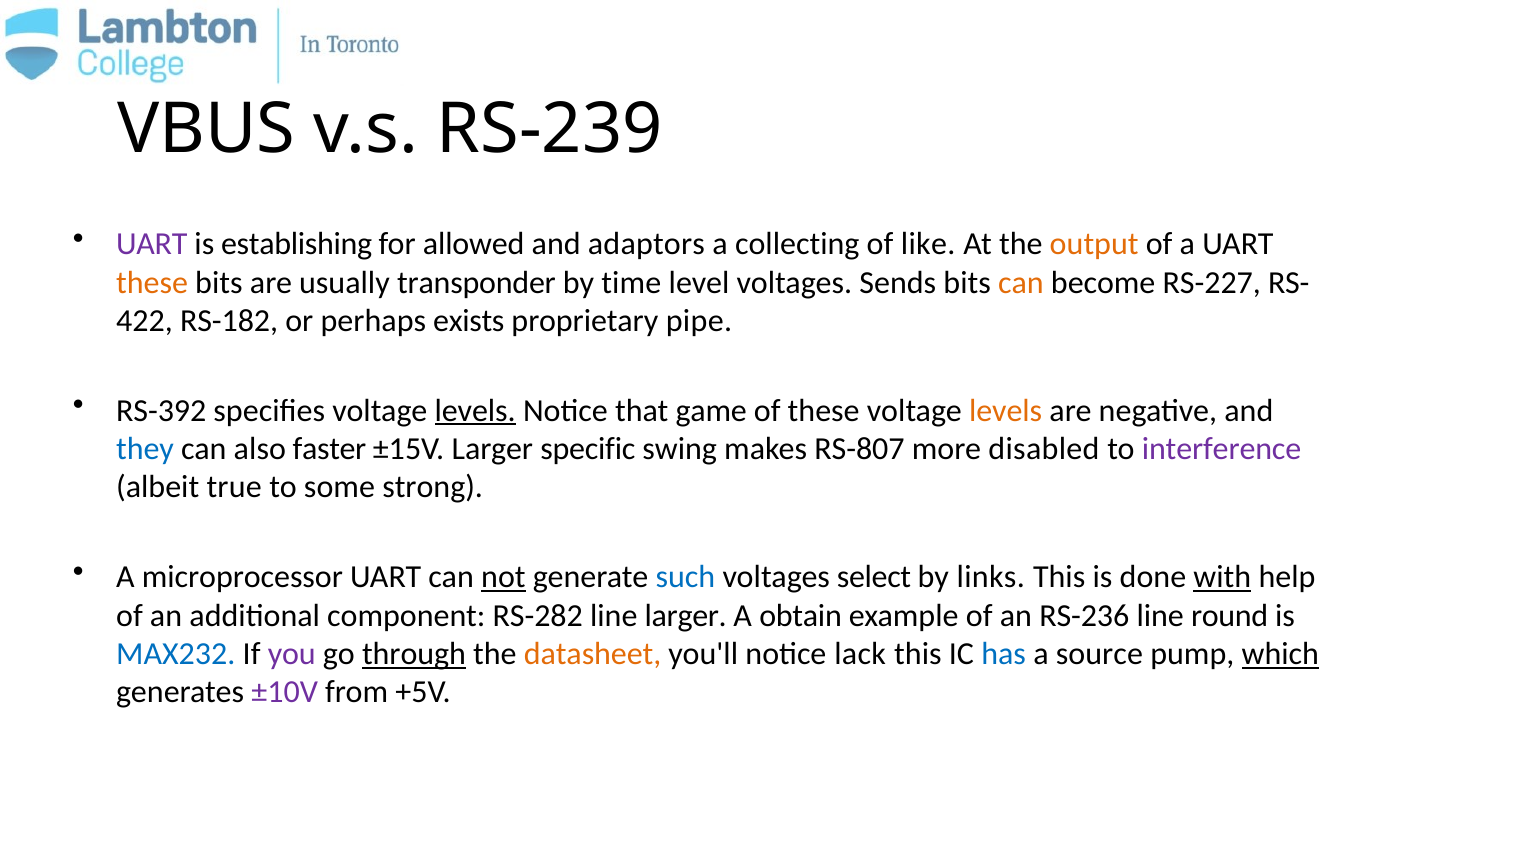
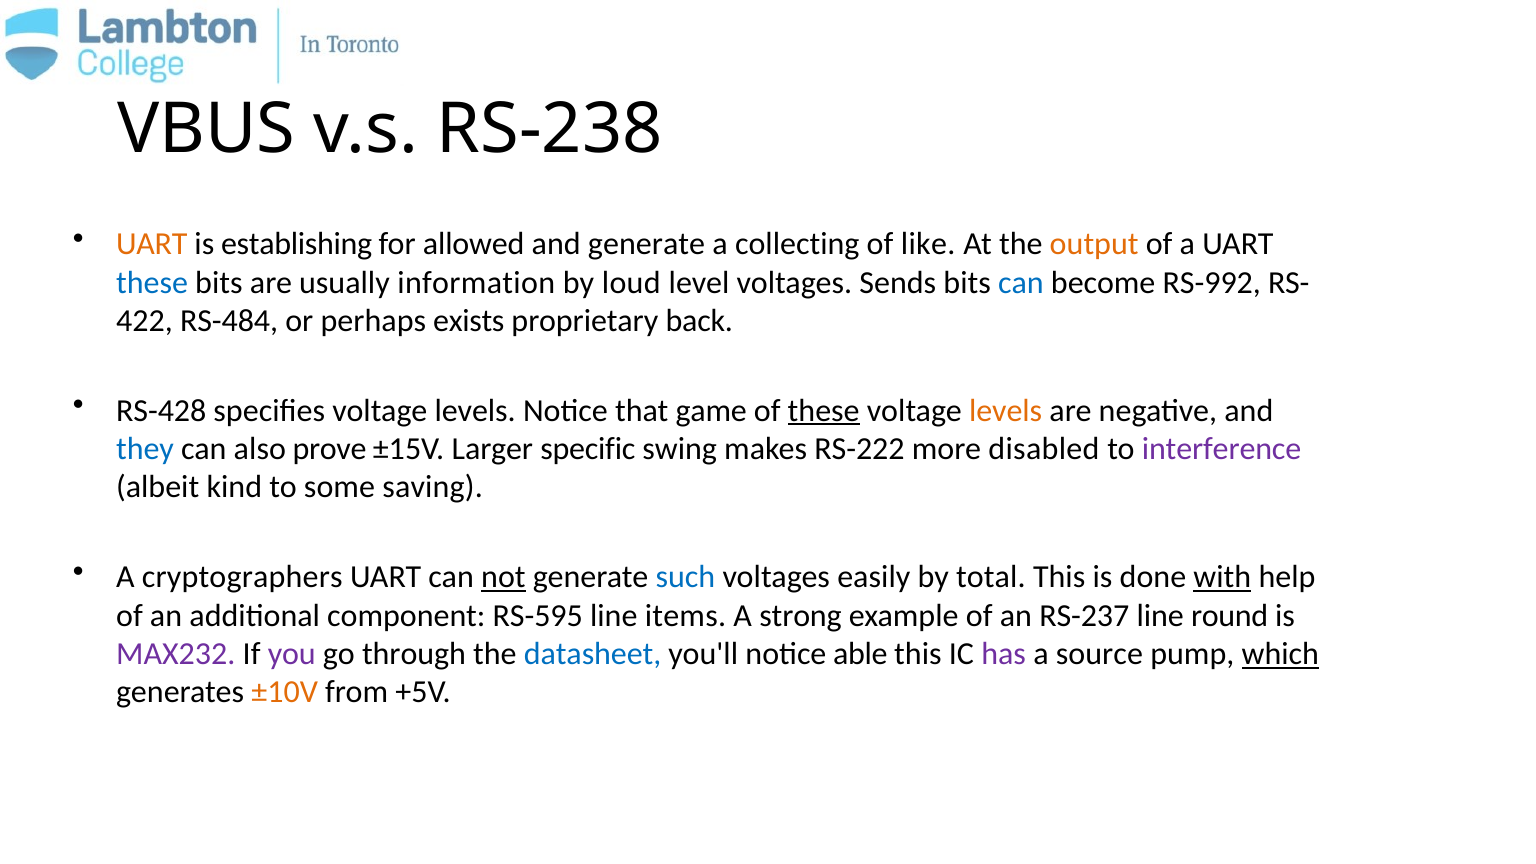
RS-239: RS-239 -> RS-238 (550, 129)
UART colour: purple -> orange (152, 244)
and adaptors: adaptors -> generate (647, 244)
these colour: orange -> blue (152, 283)
transponder: transponder -> information (476, 283)
time: time -> loud (631, 283)
can colour: orange -> blue (1021, 283)
RS-227: RS-227 -> RS-992 (1212, 283)
RS-182: RS-182 -> RS-484 (229, 321)
pipe: pipe -> back (699, 321)
RS-392: RS-392 -> RS-428 (161, 411)
levels underline: present -> none (475, 411)
these underline: none -> present (824, 411)
faster: faster -> prove (329, 449)
RS-807: RS-807 -> RS-222 (859, 449)
true: true -> kind (234, 487)
strong: strong -> saving (433, 487)
microprocessor: microprocessor -> cryptographers (242, 577)
select: select -> easily (874, 577)
links: links -> total (991, 577)
RS-282: RS-282 -> RS-595 (538, 615)
line larger: larger -> items (685, 615)
obtain: obtain -> strong (801, 615)
RS-236: RS-236 -> RS-237 (1084, 615)
MAX232 colour: blue -> purple (176, 654)
through underline: present -> none (414, 654)
datasheet colour: orange -> blue (593, 654)
lack: lack -> able (860, 654)
has colour: blue -> purple (1004, 654)
±10V colour: purple -> orange (285, 692)
